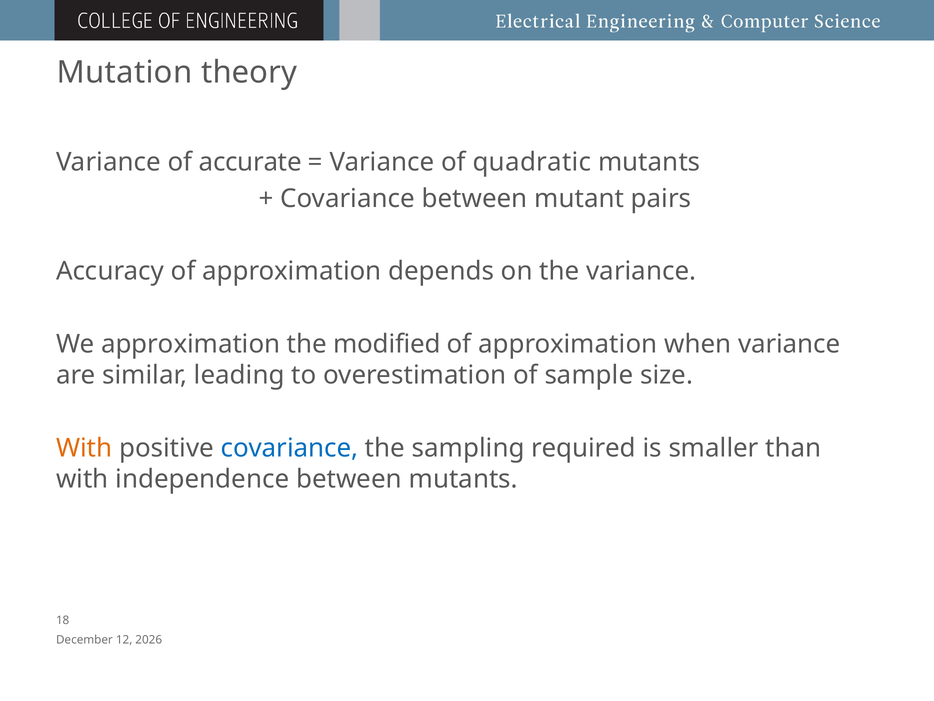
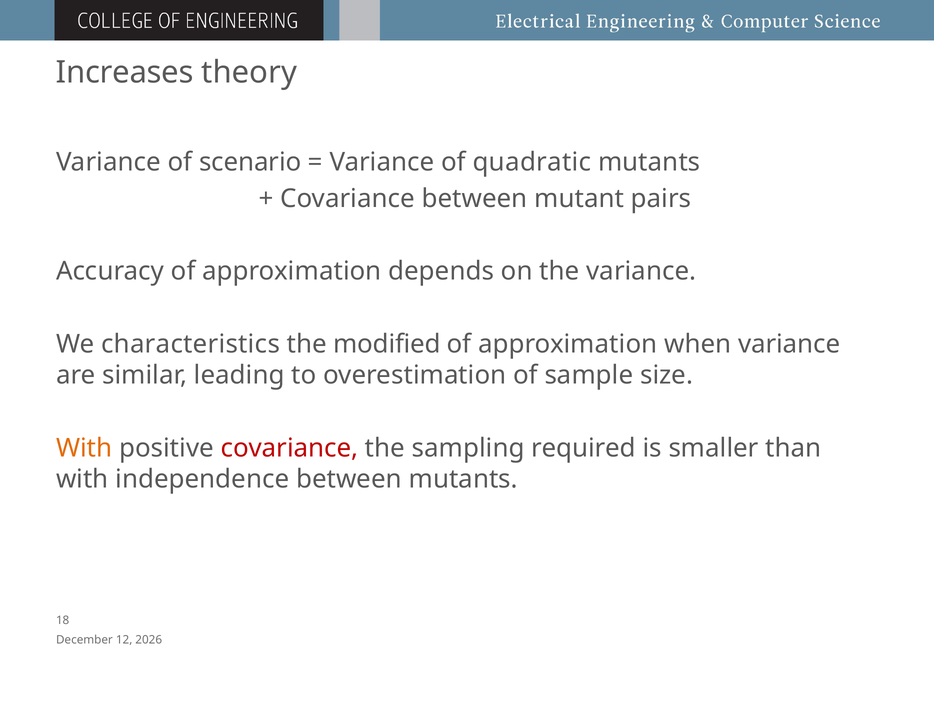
Mutation: Mutation -> Increases (125, 72)
accurate: accurate -> scenario (250, 162)
We approximation: approximation -> characteristics (191, 344)
covariance colour: blue -> red (289, 448)
